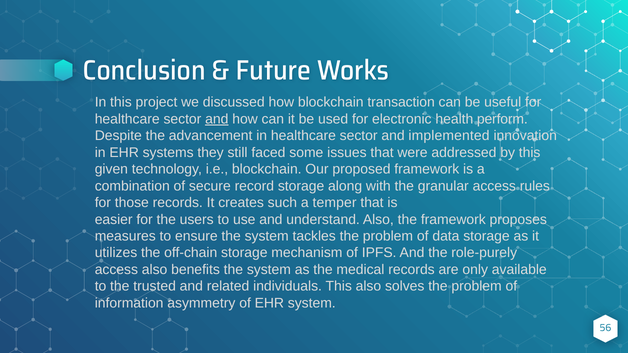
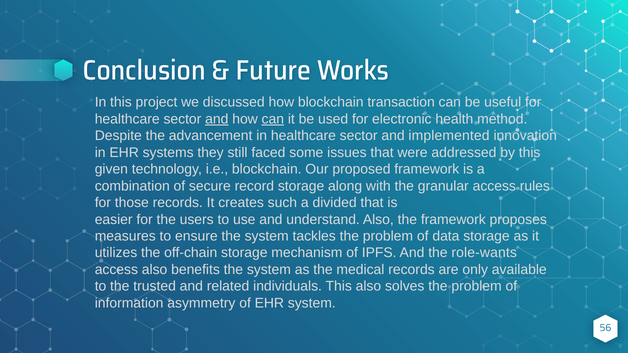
can underline: none -> present (273, 119)
perform: perform -> method (502, 119)
temper: temper -> divided (335, 203)
role-purely: role-purely -> role-wants (484, 253)
